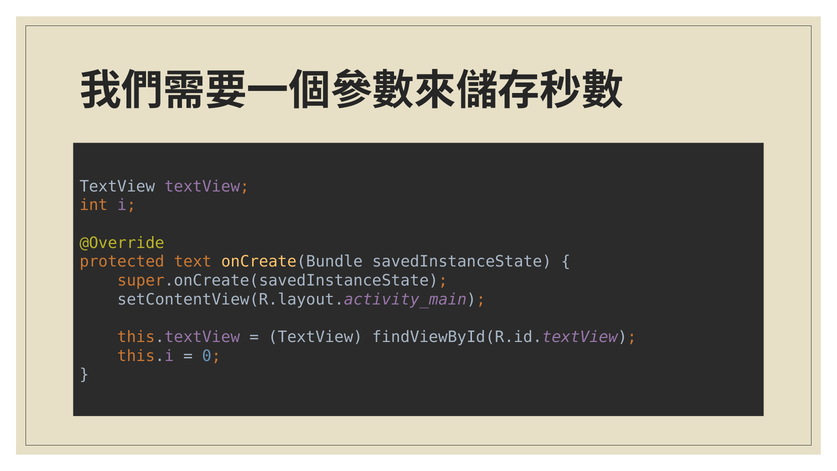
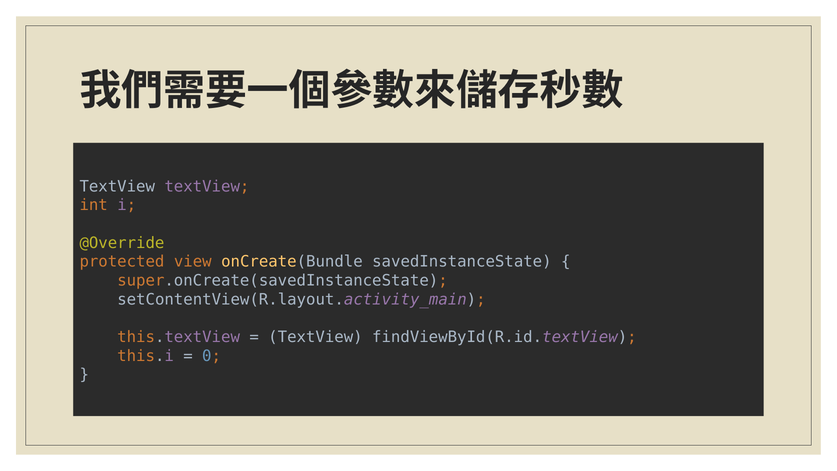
text: text -> view (193, 262)
